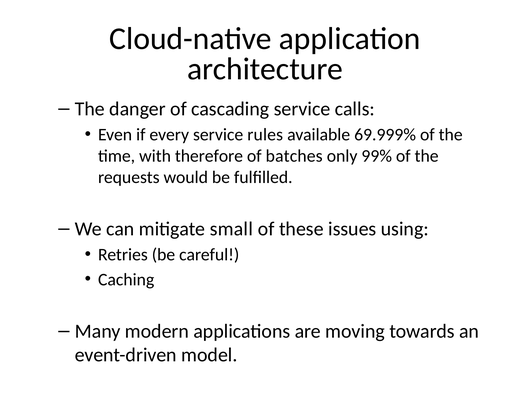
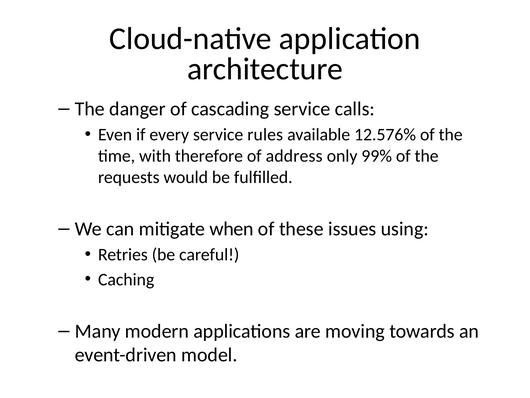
69.999%: 69.999% -> 12.576% (385, 135)
batches: batches -> address (294, 156)
small: small -> when (232, 229)
